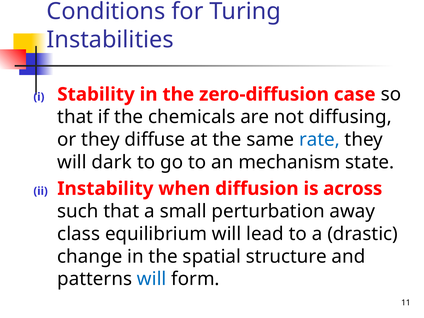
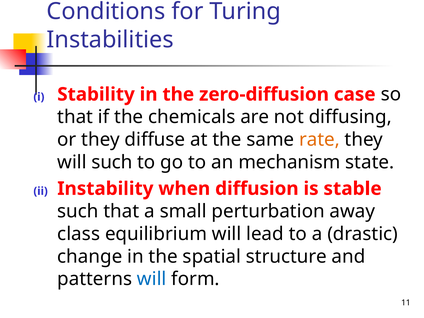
rate colour: blue -> orange (319, 140)
will dark: dark -> such (112, 162)
across: across -> stable (353, 189)
